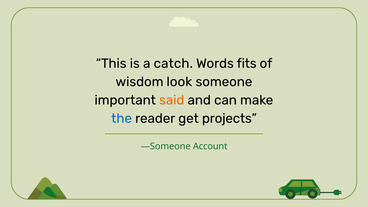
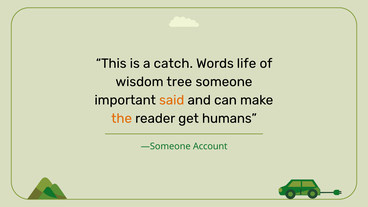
fits: fits -> life (246, 63)
look: look -> tree (179, 82)
the colour: blue -> orange (122, 118)
projects: projects -> humans (229, 118)
